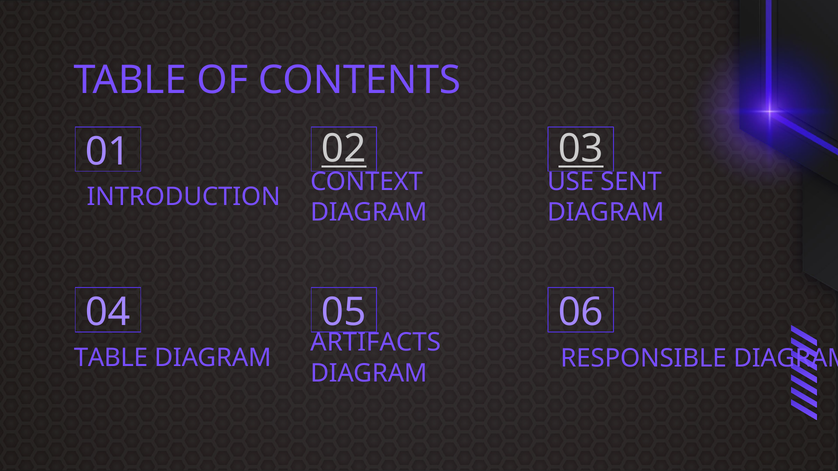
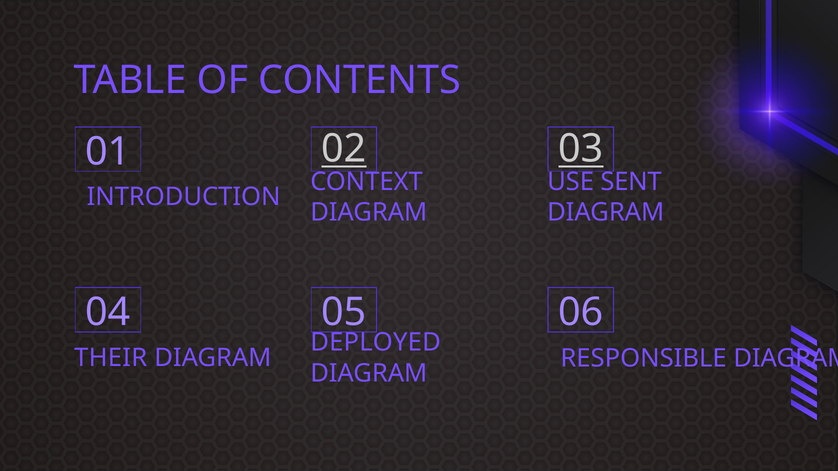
ARTIFACTS: ARTIFACTS -> DEPLOYED (376, 343)
TABLE: TABLE -> THEIR (111, 358)
